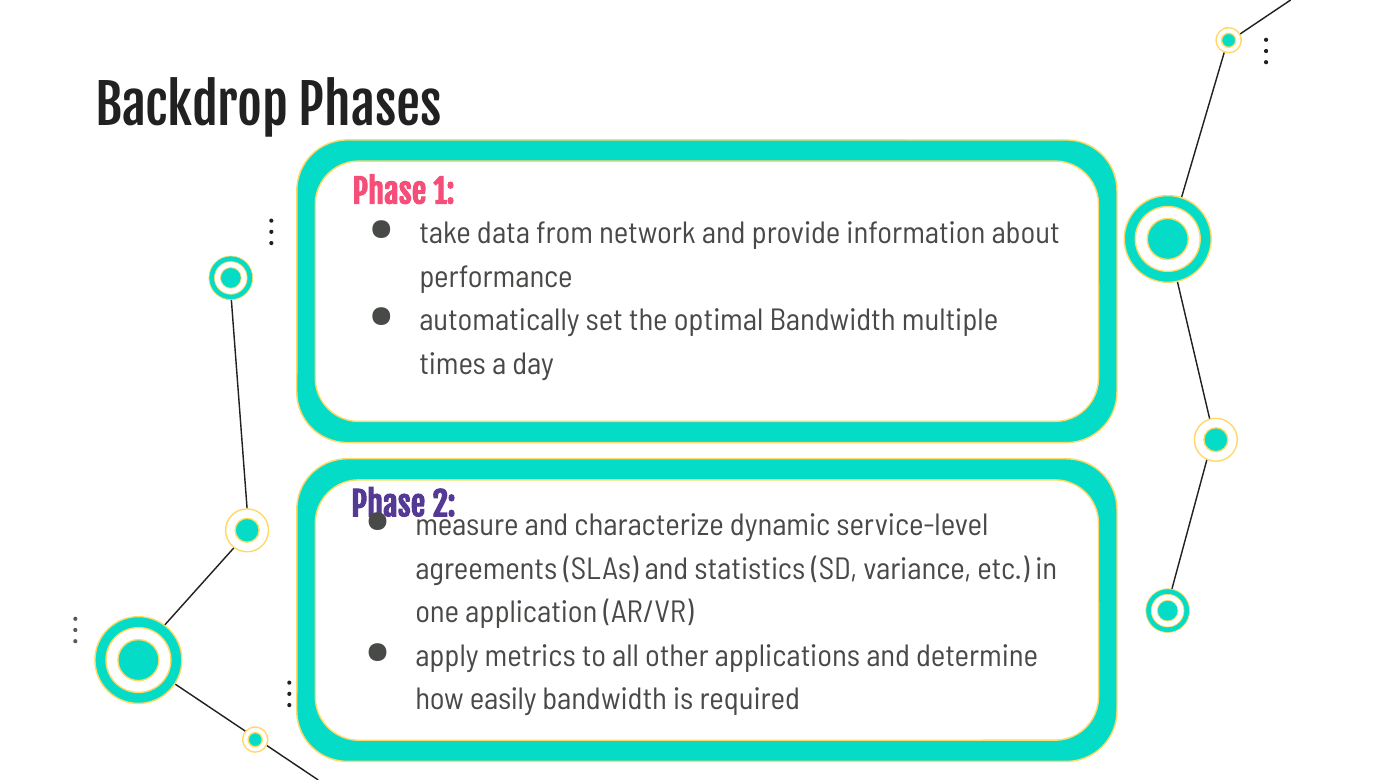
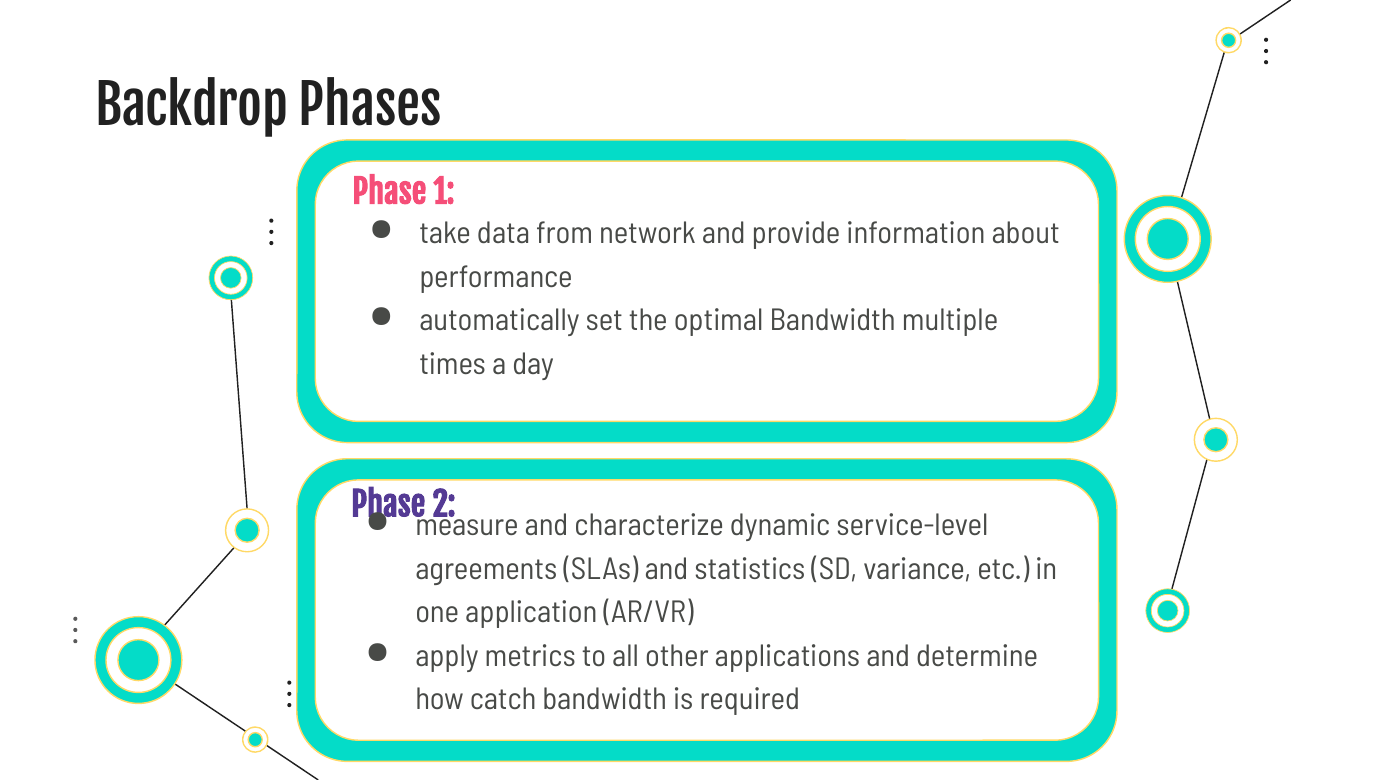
easily: easily -> catch (503, 700)
